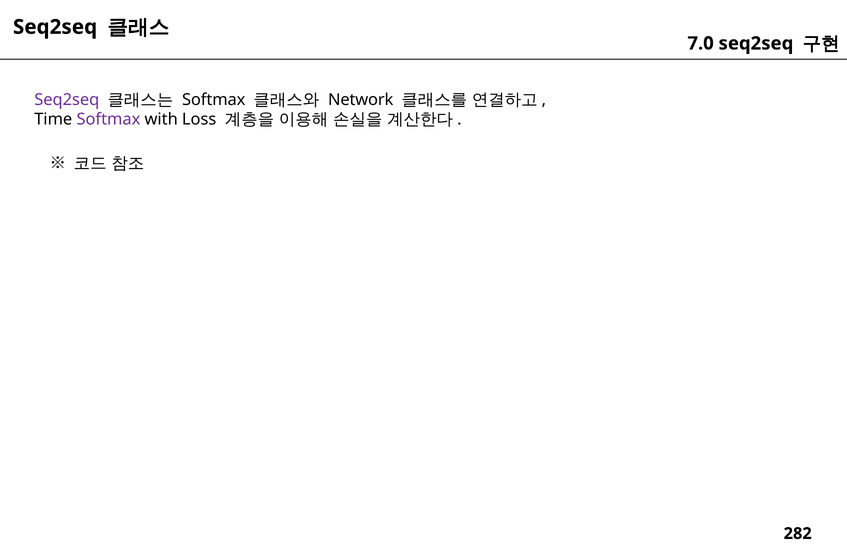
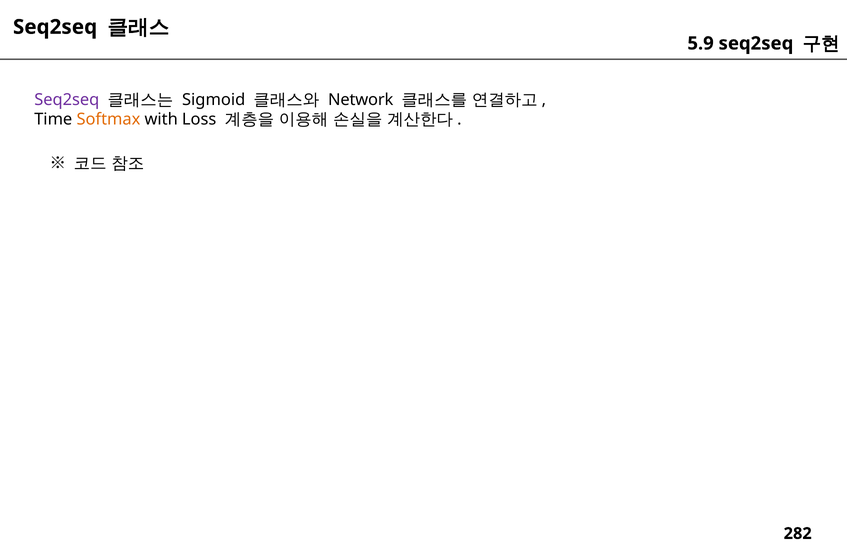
7.0: 7.0 -> 5.9 (701, 43)
Softmax: Softmax -> Sigmoid (214, 100)
Softmax colour: purple -> orange (108, 120)
